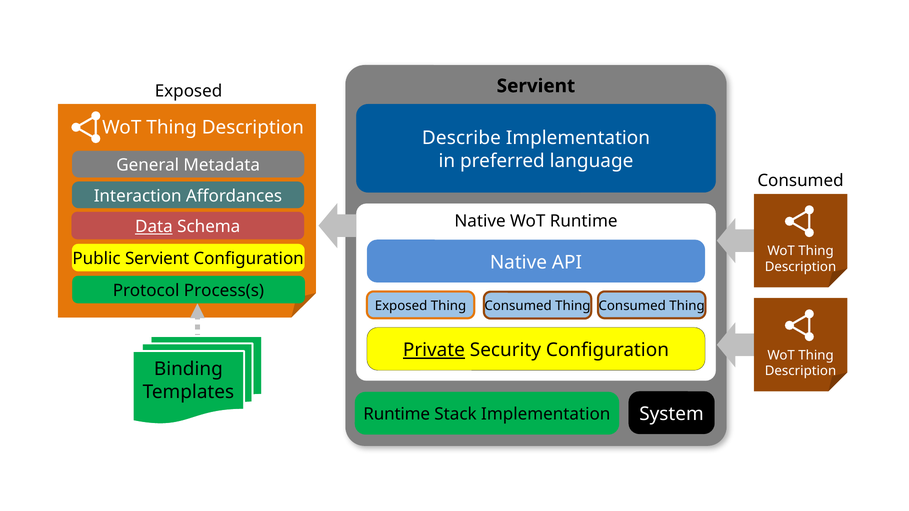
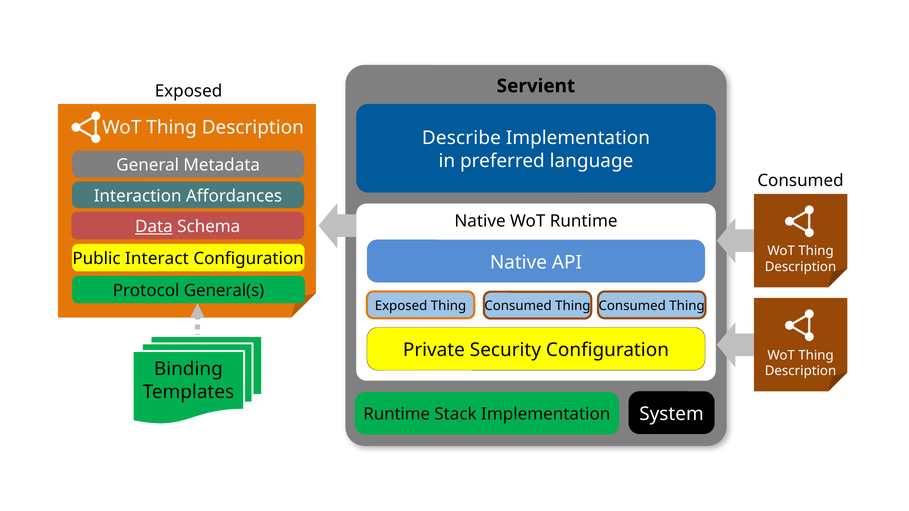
Public Servient: Servient -> Interact (157, 259)
Process(s: Process(s -> General(s (224, 291)
Private underline: present -> none (434, 350)
